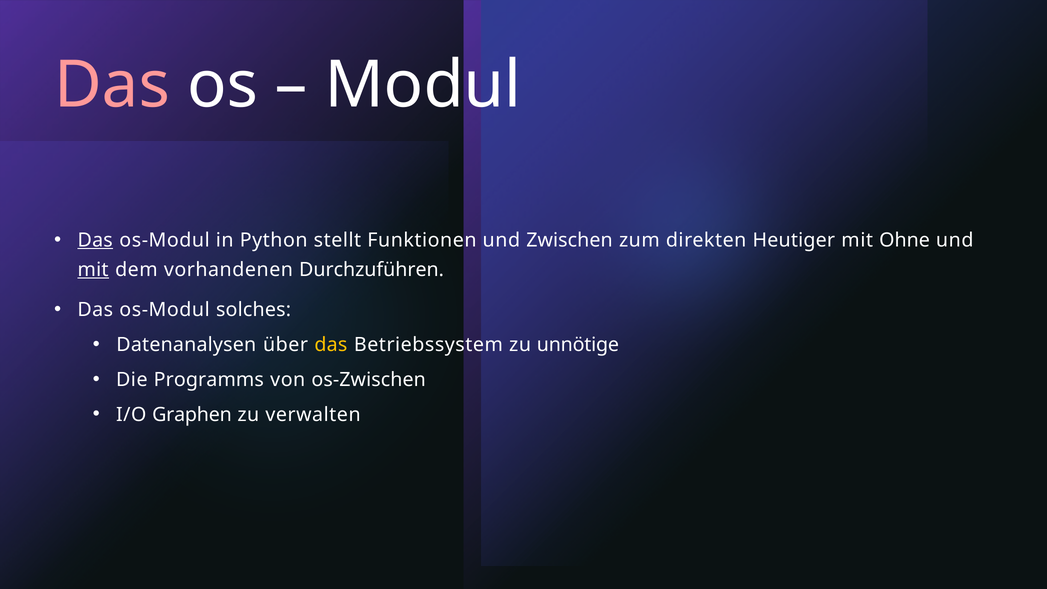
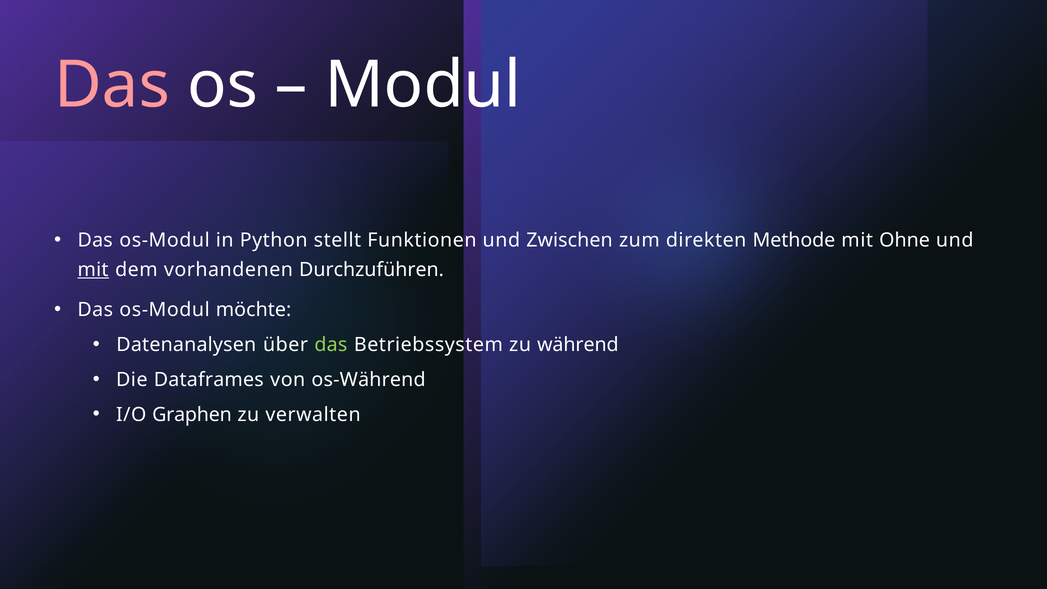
Das underline: present -> none (95, 240)
Heutiger: Heutiger -> Methode (794, 240)
solches: solches -> möchte (254, 310)
das colour: yellow -> light green (331, 345)
unnötige: unnötige -> während (578, 345)
Programms: Programms -> Dataframes (209, 380)
os-Zwischen: os-Zwischen -> os-Während (369, 380)
